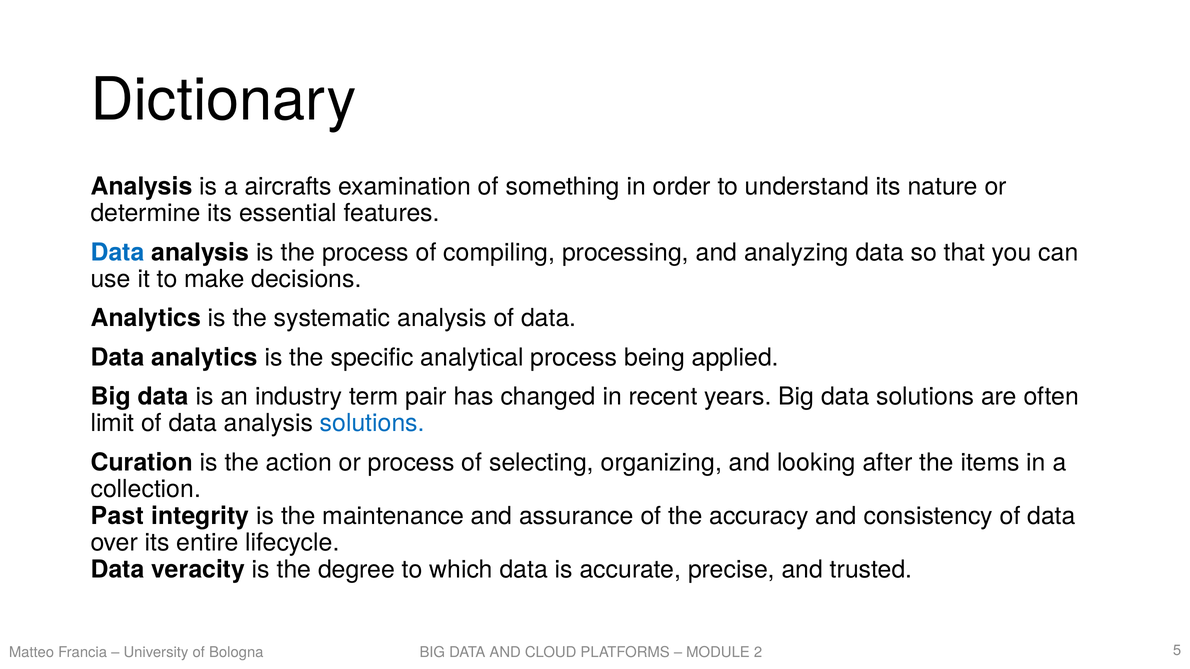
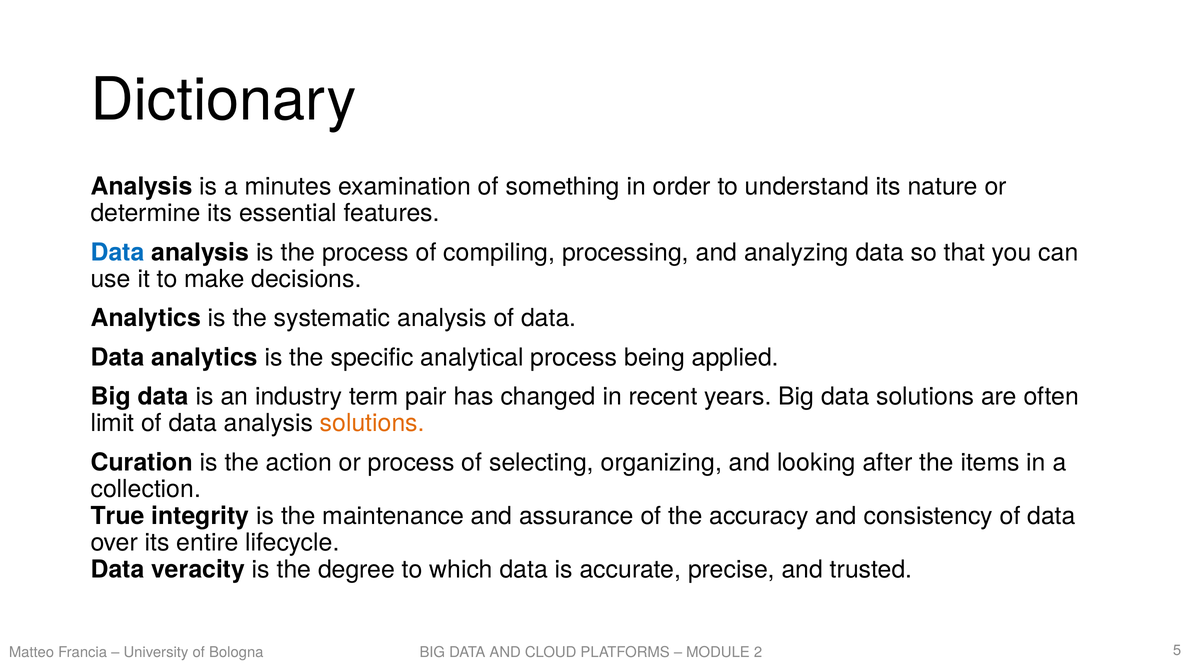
aircrafts: aircrafts -> minutes (288, 187)
solutions colour: blue -> orange (372, 424)
Past: Past -> True (118, 516)
